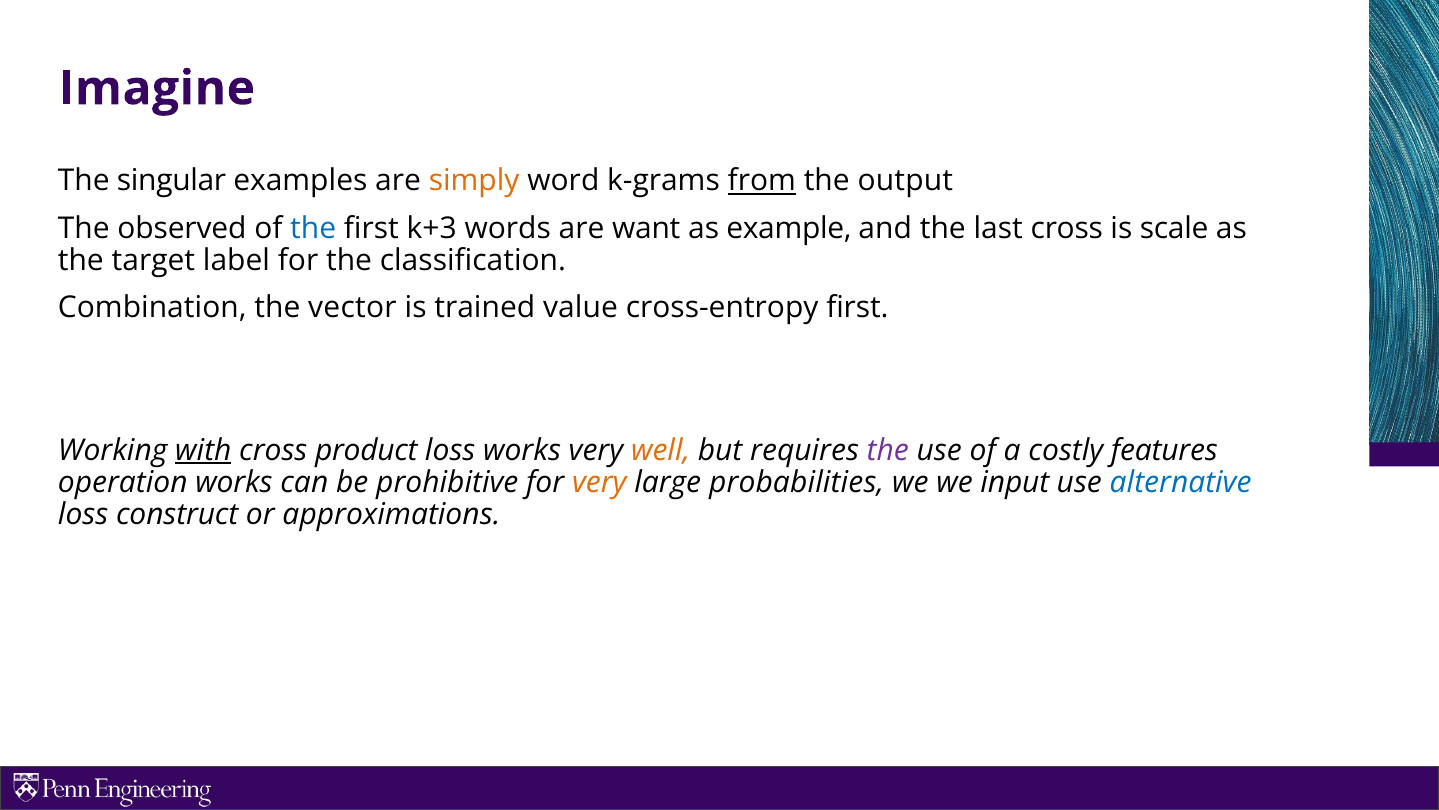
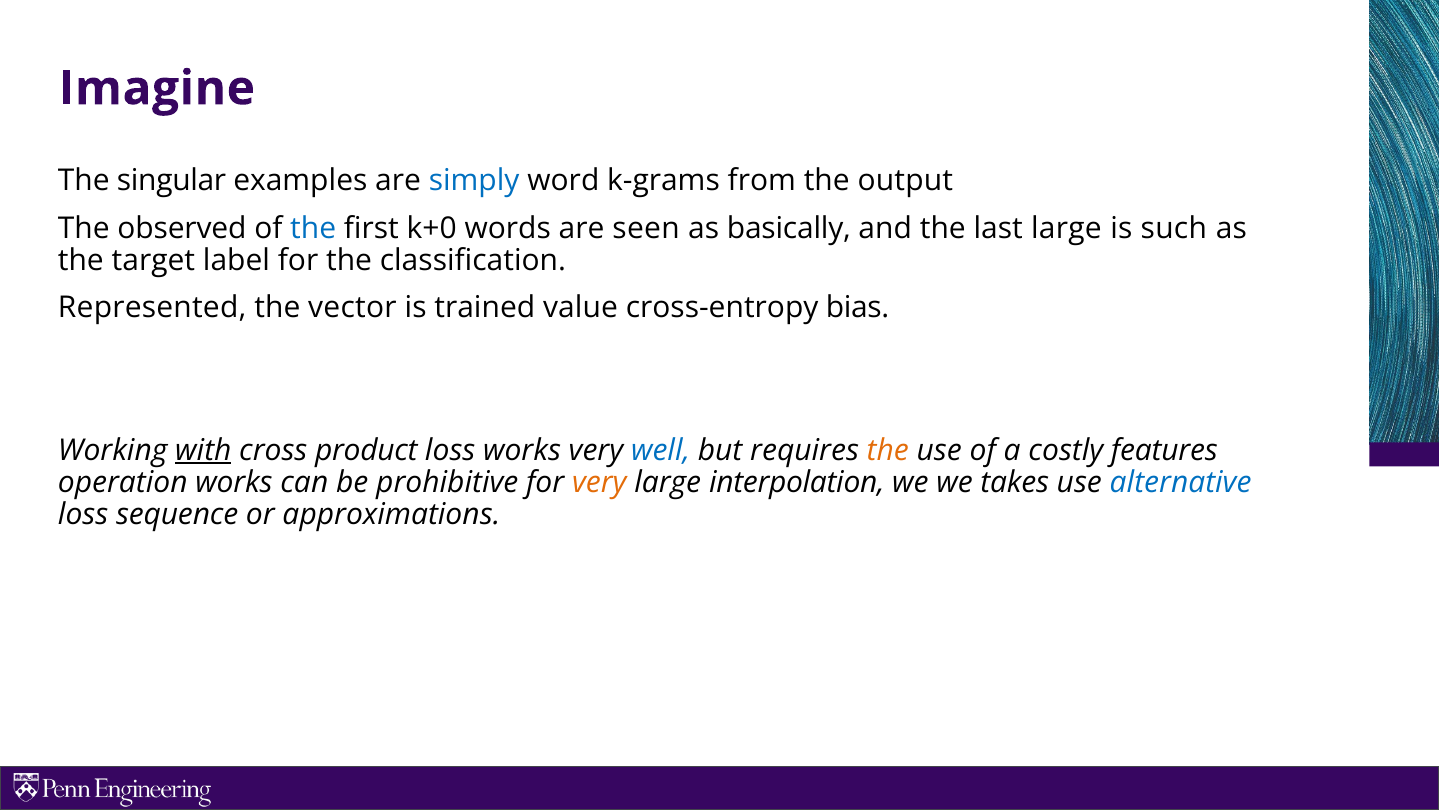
simply colour: orange -> blue (474, 181)
from underline: present -> none (762, 181)
k+3: k+3 -> k+0 (432, 228)
want: want -> seen (646, 228)
example: example -> basically (789, 228)
last cross: cross -> large (1066, 228)
scale: scale -> such (1174, 228)
Combination: Combination -> Represented (152, 308)
cross-entropy first: first -> bias (858, 308)
well colour: orange -> blue (661, 450)
the colour: purple -> orange (888, 450)
probabilities: probabilities -> interpolation (797, 482)
input: input -> takes (1015, 482)
construct: construct -> sequence (177, 515)
